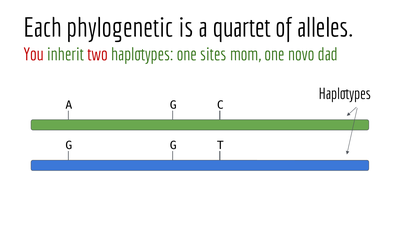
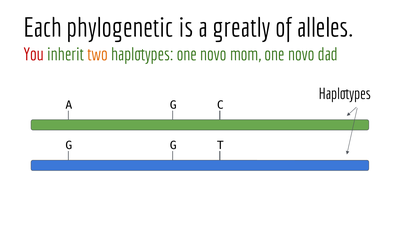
quartet: quartet -> greatly (242, 28)
two colour: red -> orange (98, 54)
haplotypes one sites: sites -> novo (213, 54)
